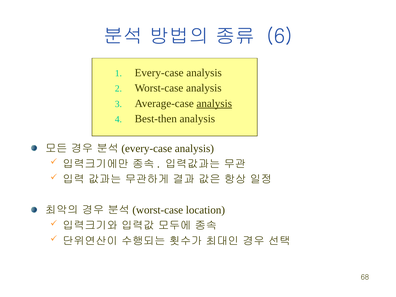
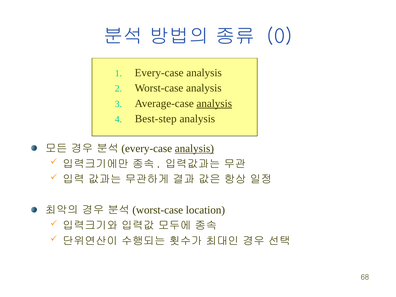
6: 6 -> 0 (279, 36)
Best-then: Best-then -> Best-step (156, 119)
analysis underline: none -> present (194, 149)
